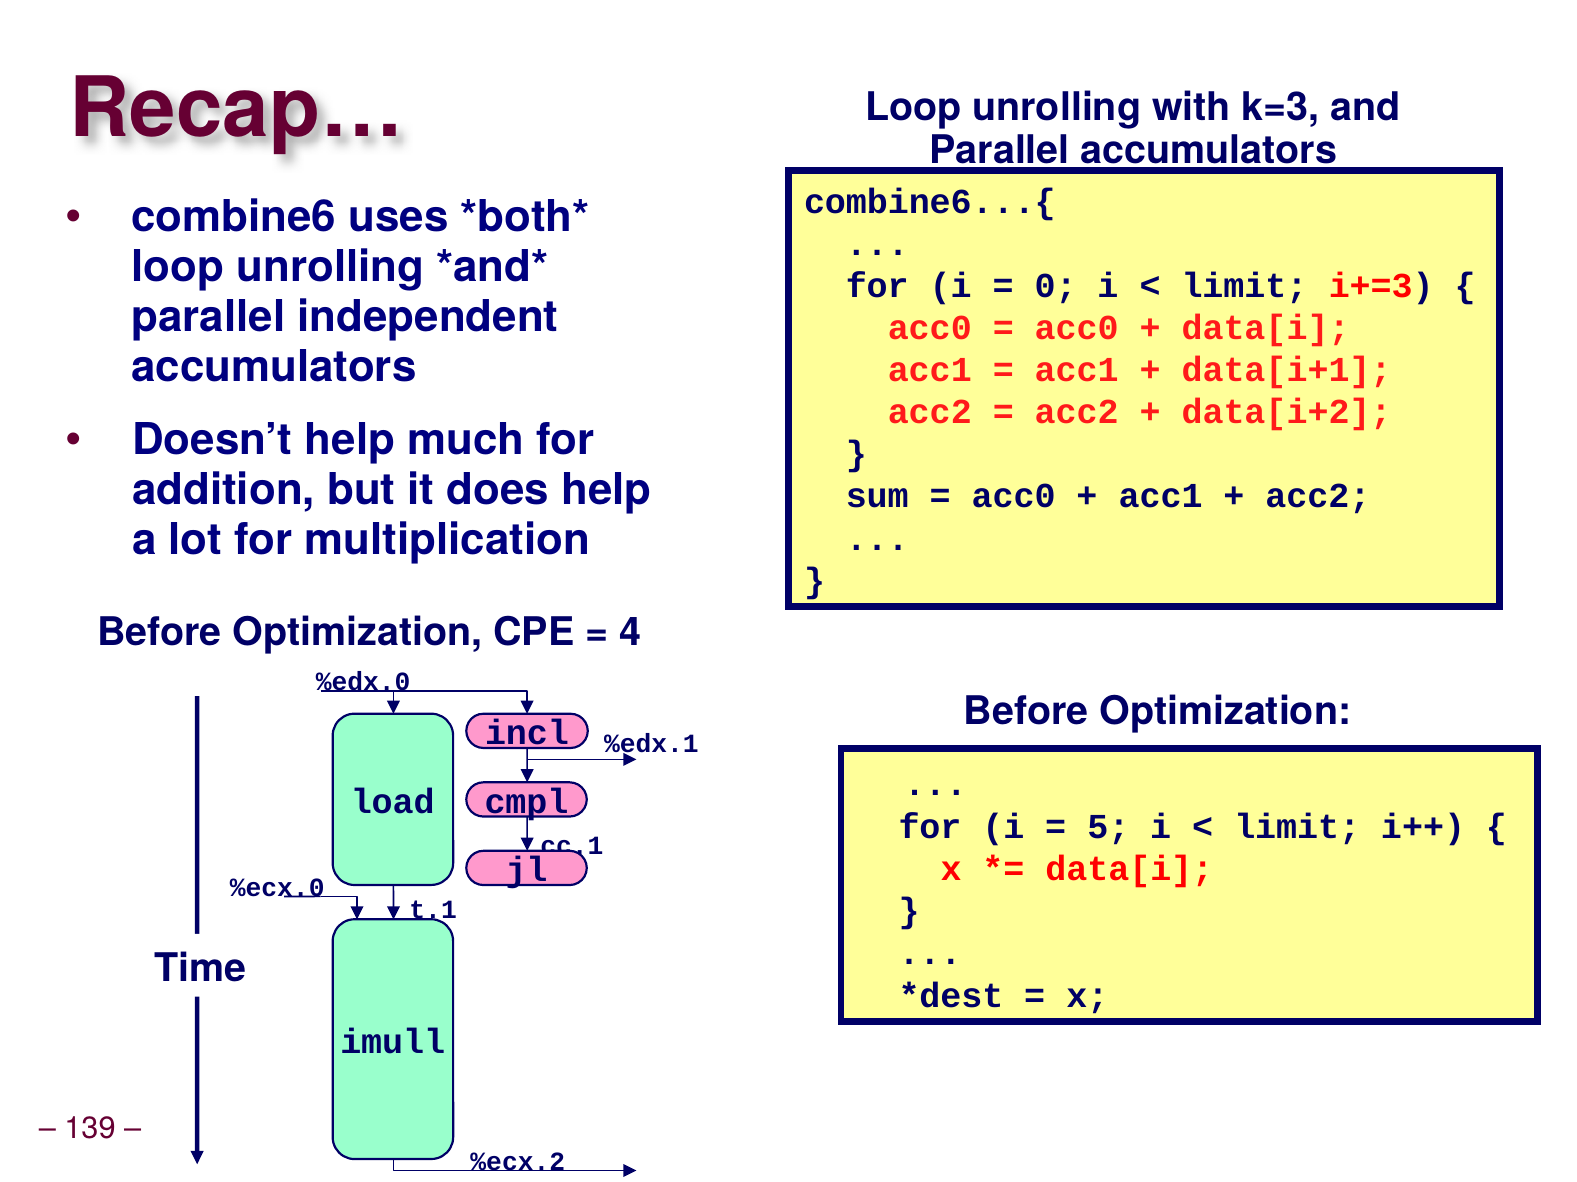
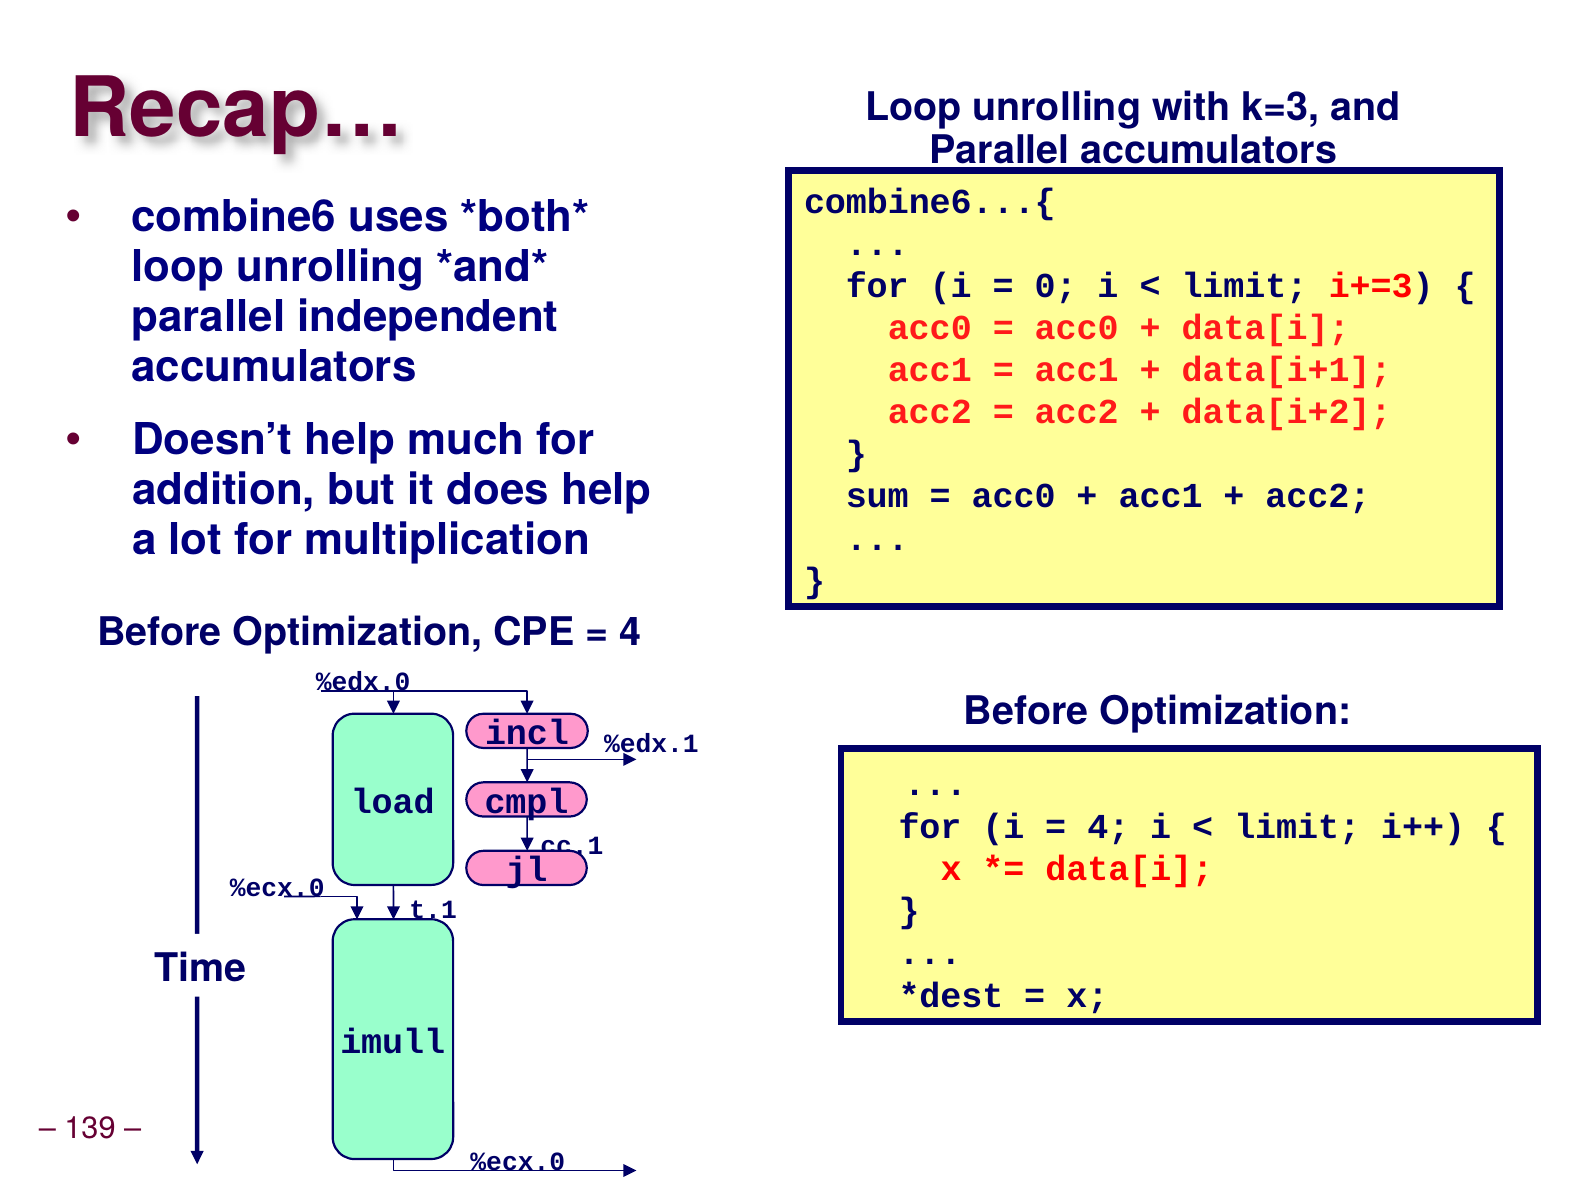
5: 5 -> 4 (1108, 827)
%ecx.2: %ecx.2 -> %ecx.0 (518, 1162)
